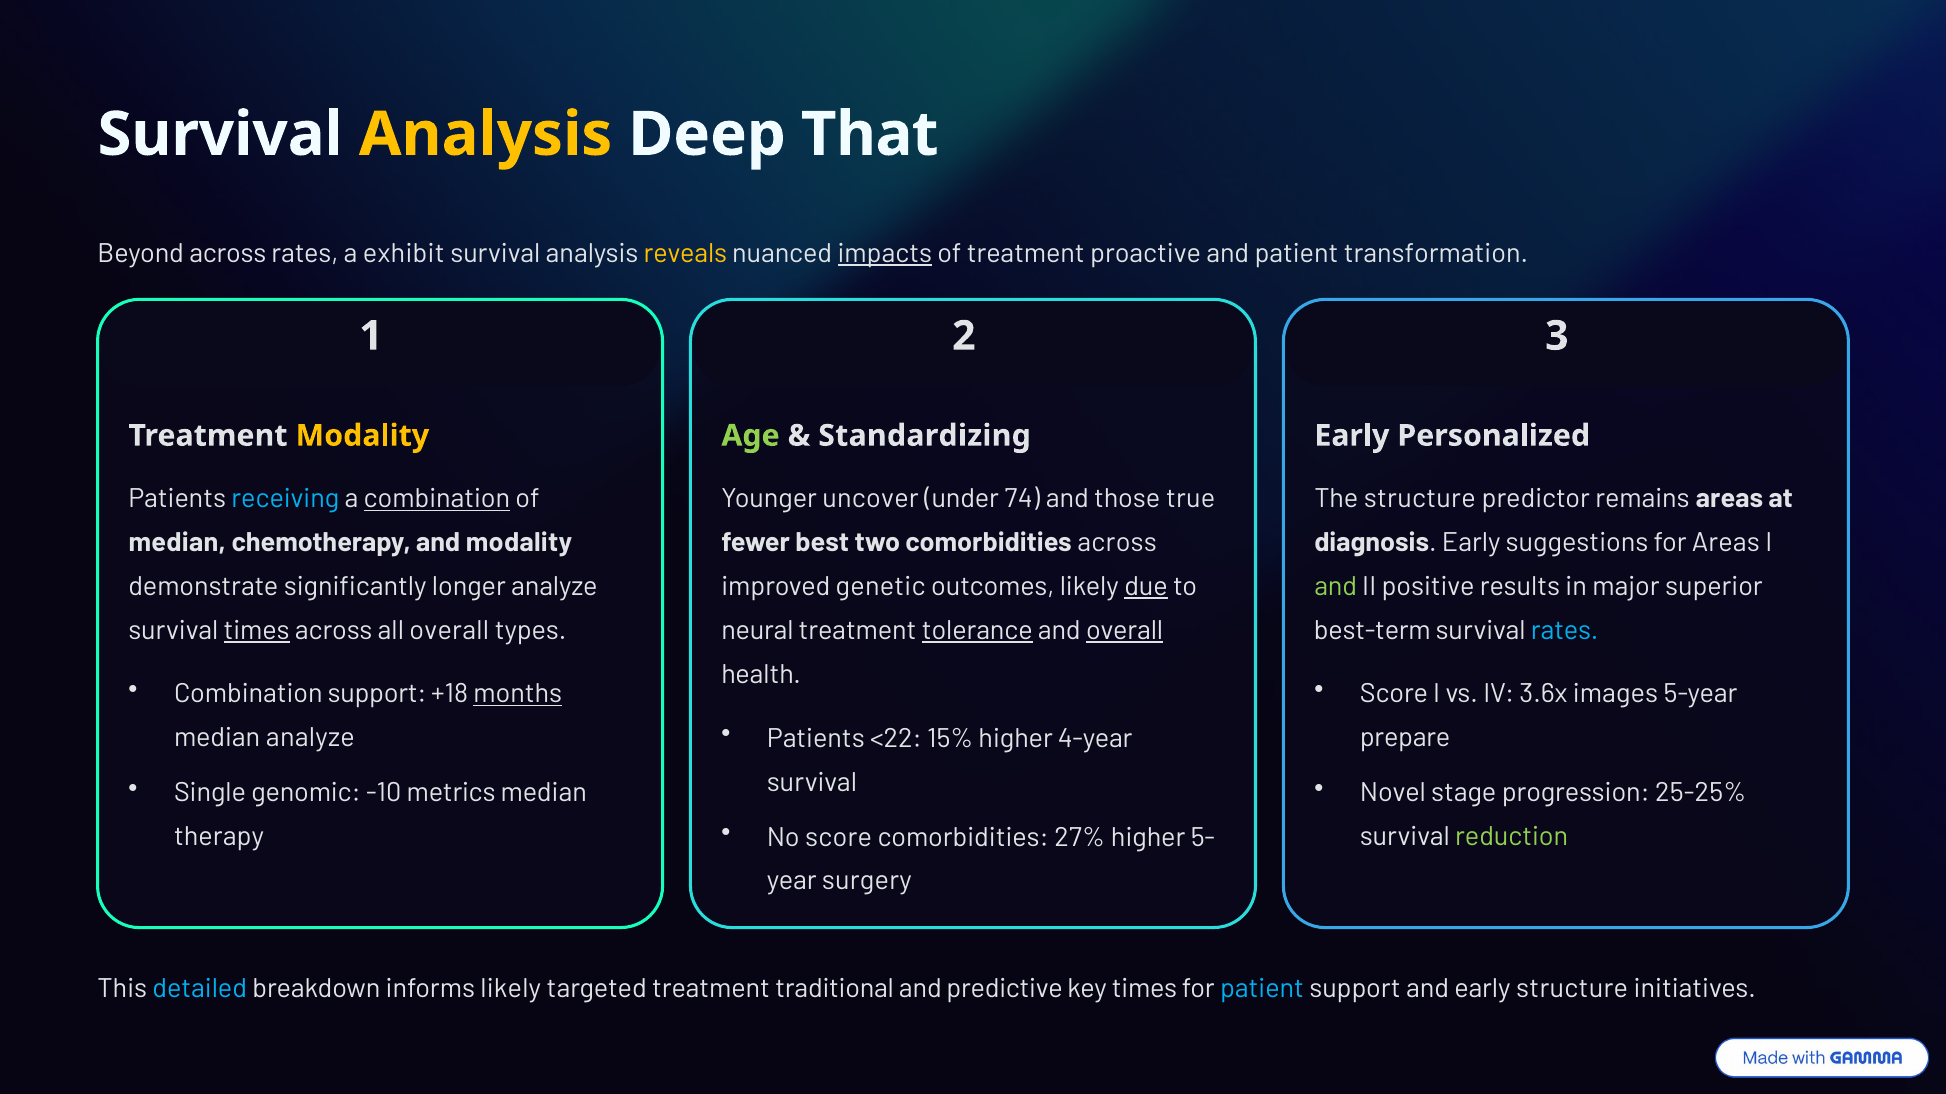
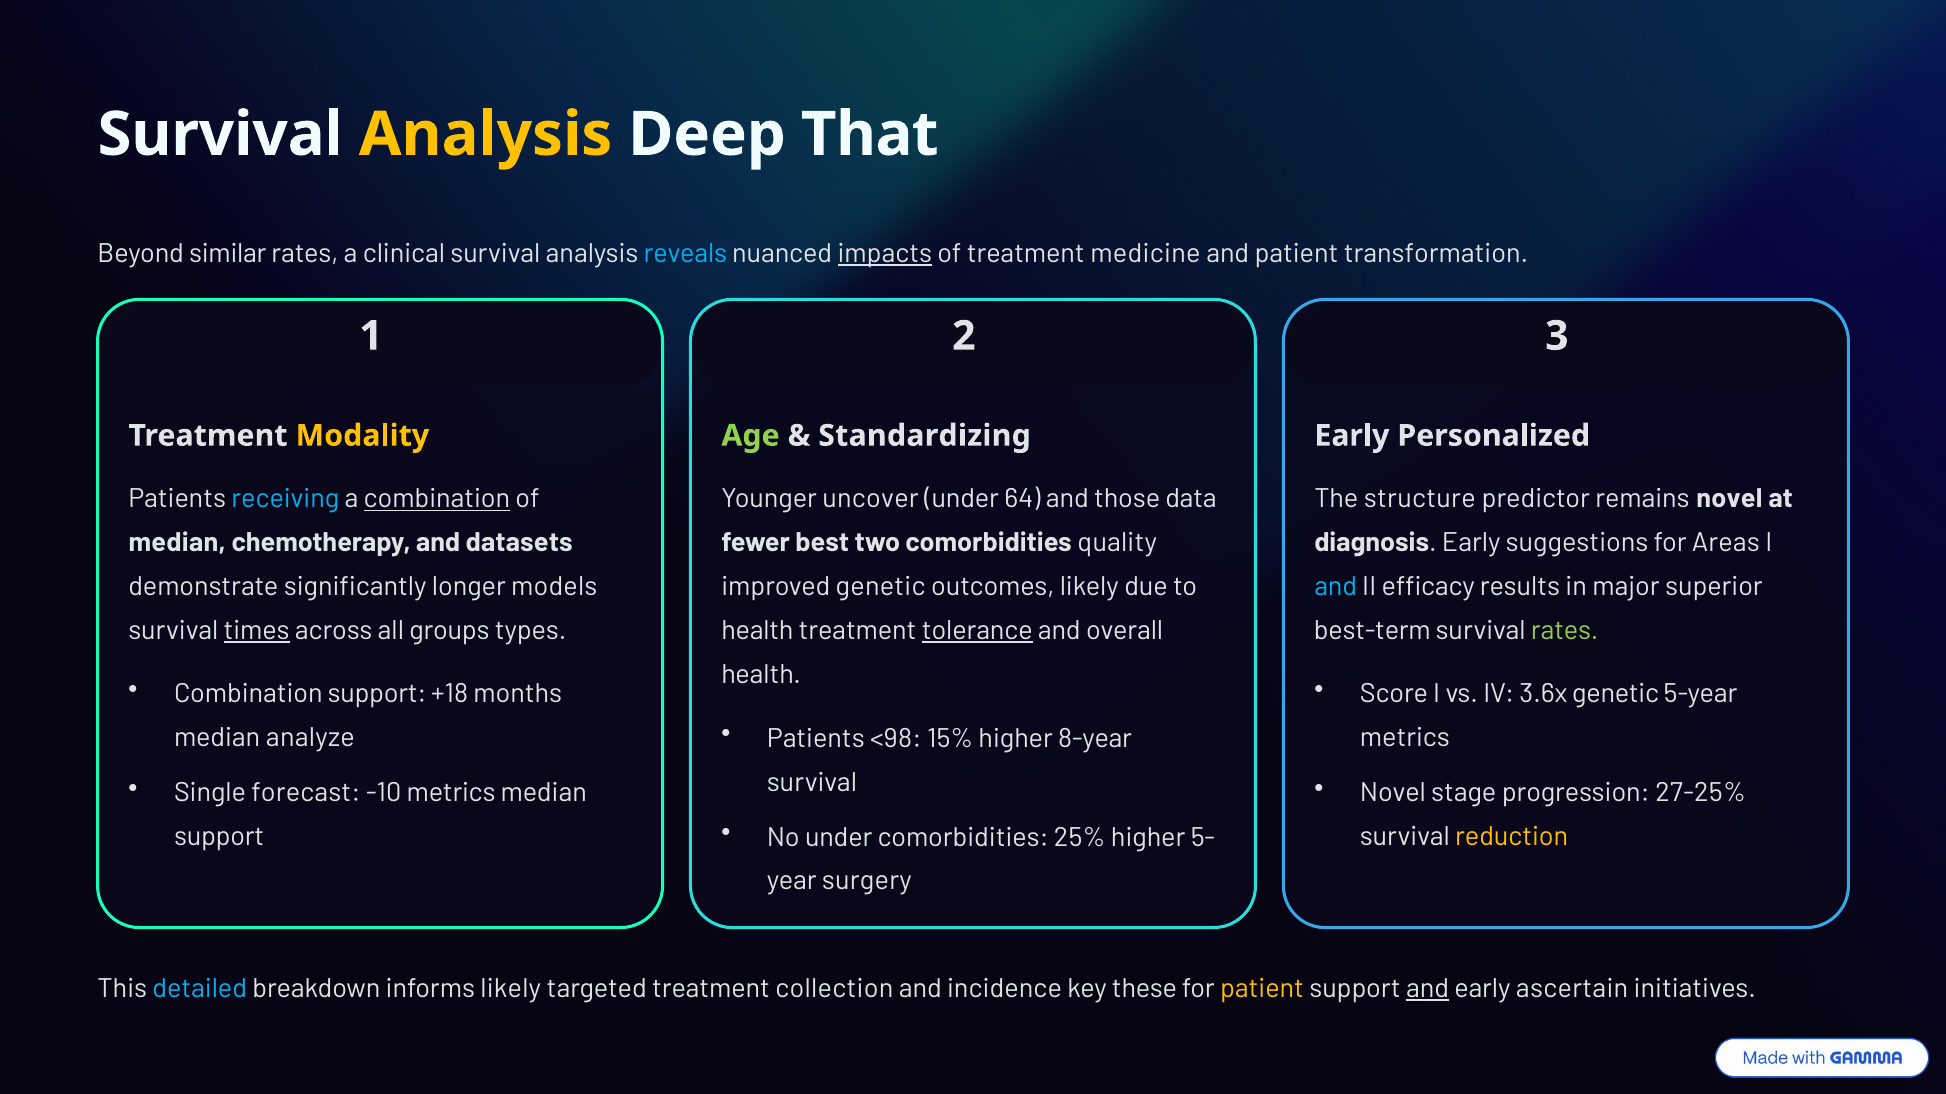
Beyond across: across -> similar (228, 253)
exhibit: exhibit -> clinical (404, 253)
reveals colour: yellow -> light blue (685, 253)
proactive: proactive -> medicine (1145, 253)
74: 74 -> 64 (1022, 499)
true: true -> data (1191, 499)
remains areas: areas -> novel (1729, 499)
and modality: modality -> datasets (519, 543)
comorbidities across: across -> quality (1117, 543)
longer analyze: analyze -> models (554, 587)
due underline: present -> none (1146, 587)
and colour: light green -> light blue (1336, 587)
positive: positive -> efficacy (1428, 587)
all overall: overall -> groups (449, 631)
neural: neural -> health (757, 631)
overall underline: present -> none (1125, 631)
rates colour: light blue -> light green (1565, 631)
months underline: present -> none (518, 694)
3.6x images: images -> genetic (1616, 694)
<22: <22 -> <98 (896, 739)
4-year: 4-year -> 8-year (1095, 739)
prepare: prepare -> metrics (1405, 738)
genomic: genomic -> forecast (306, 793)
25-25%: 25-25% -> 27-25% (1701, 793)
No score: score -> under (839, 838)
27%: 27% -> 25% (1080, 838)
therapy: therapy -> support (219, 837)
reduction colour: light green -> yellow (1512, 837)
traditional: traditional -> collection (834, 989)
predictive: predictive -> incidence (1004, 989)
key times: times -> these (1145, 989)
patient colour: light blue -> yellow (1262, 989)
and underline: none -> present (1428, 989)
early structure: structure -> ascertain (1572, 989)
